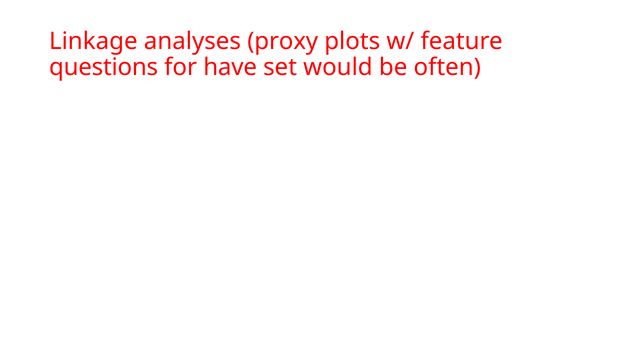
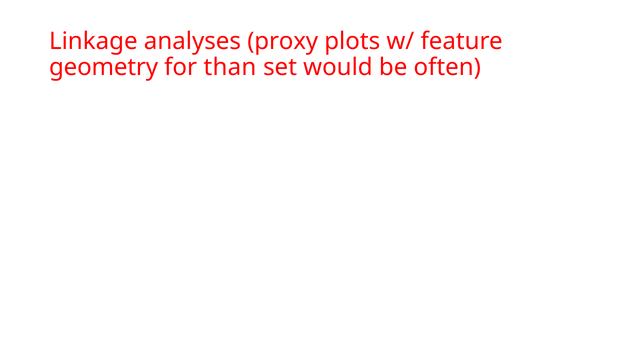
questions: questions -> geometry (104, 67)
have: have -> than (230, 67)
